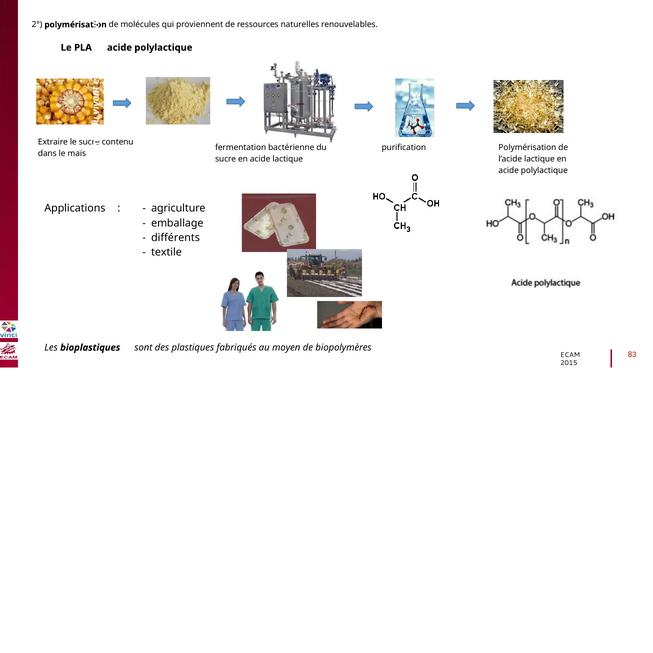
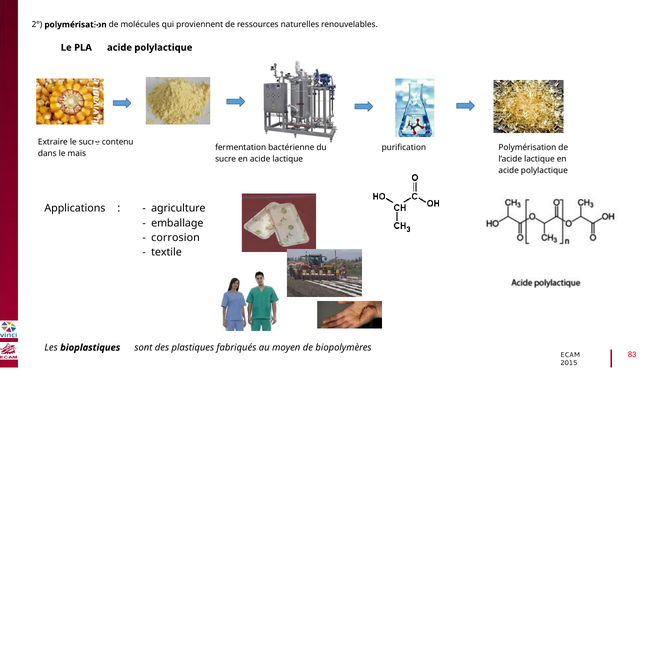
différents: différents -> corrosion (175, 238)
